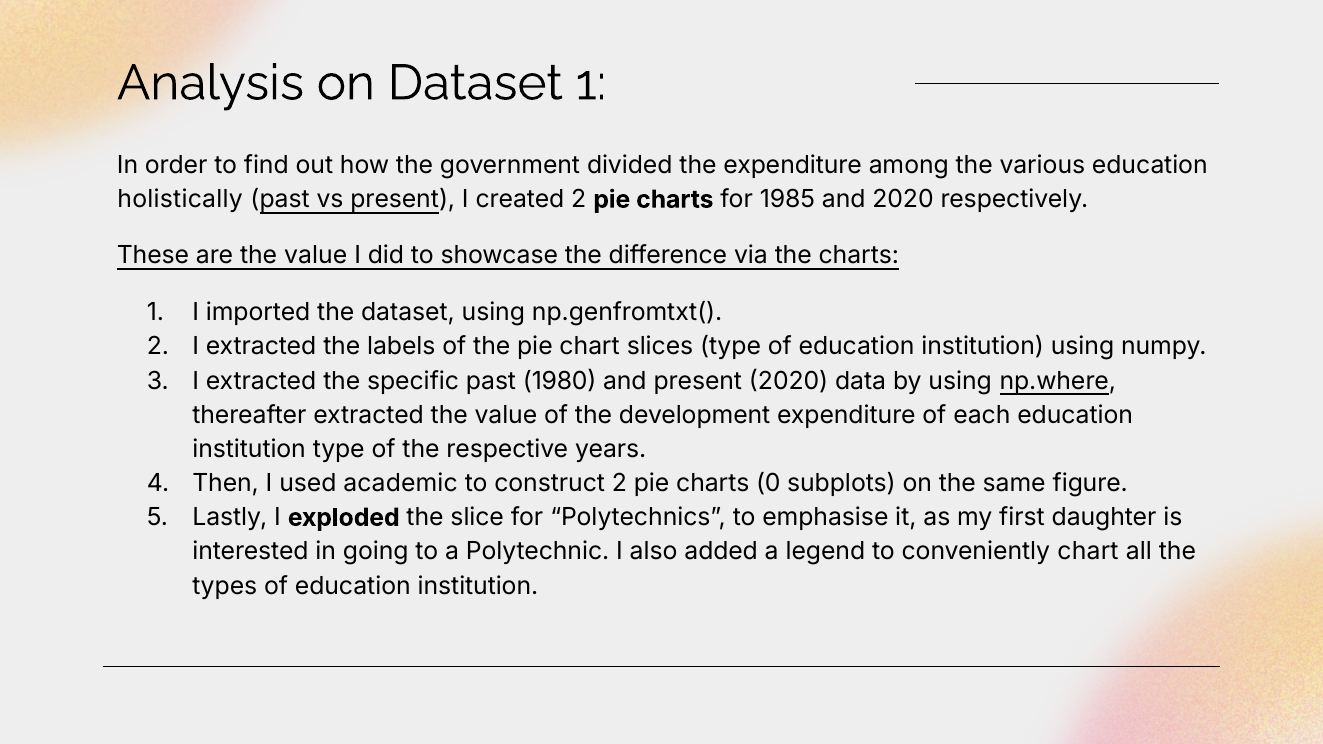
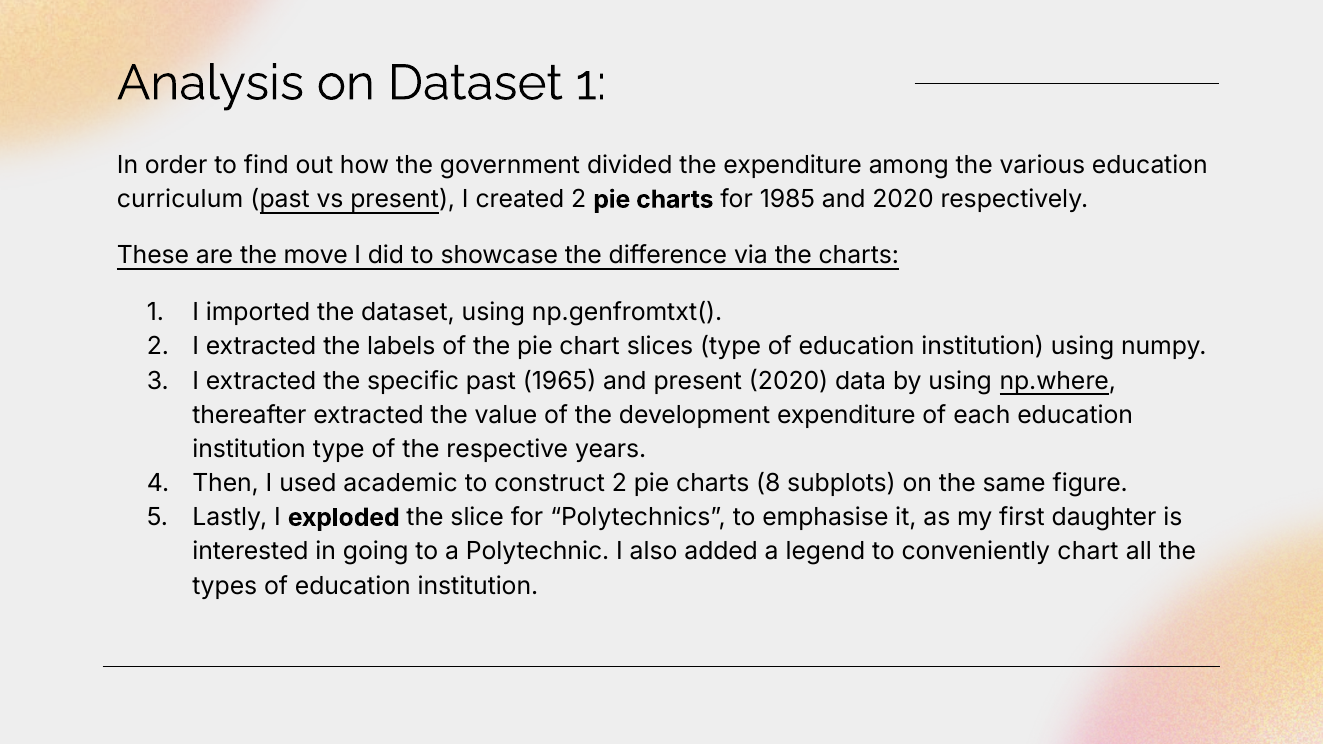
holistically: holistically -> curriculum (180, 200)
are the value: value -> move (316, 256)
1980: 1980 -> 1965 (560, 381)
0: 0 -> 8 (768, 484)
